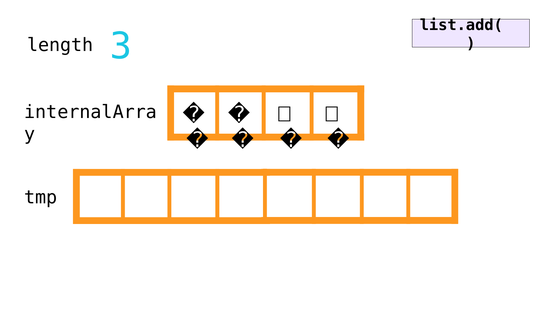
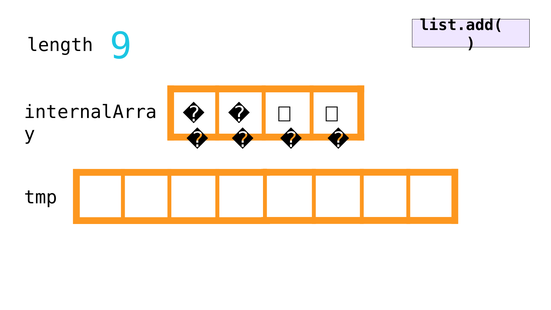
3: 3 -> 9 (121, 46)
